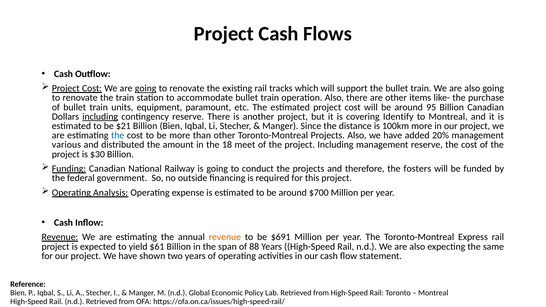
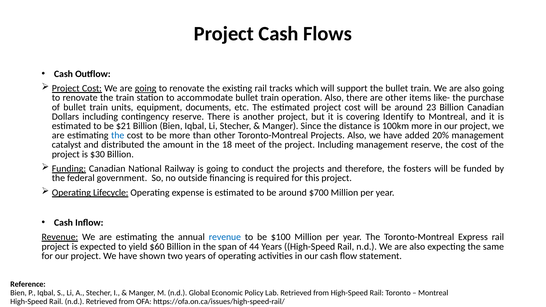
paramount: paramount -> documents (208, 107)
95: 95 -> 23 (431, 107)
including underline: present -> none (100, 117)
various: various -> catalyst (67, 145)
Analysis: Analysis -> Lifecycle (111, 193)
revenue colour: orange -> blue (225, 237)
$691: $691 -> $100 (281, 237)
$61: $61 -> $60 (157, 247)
88: 88 -> 44 (254, 247)
